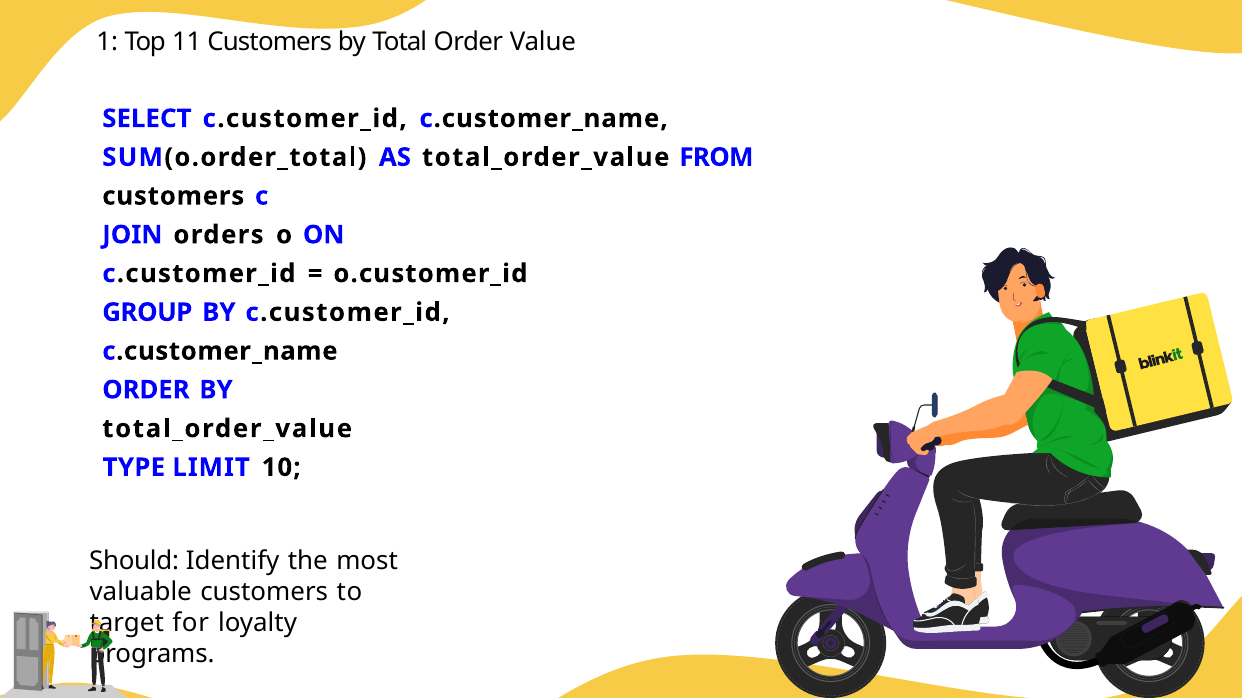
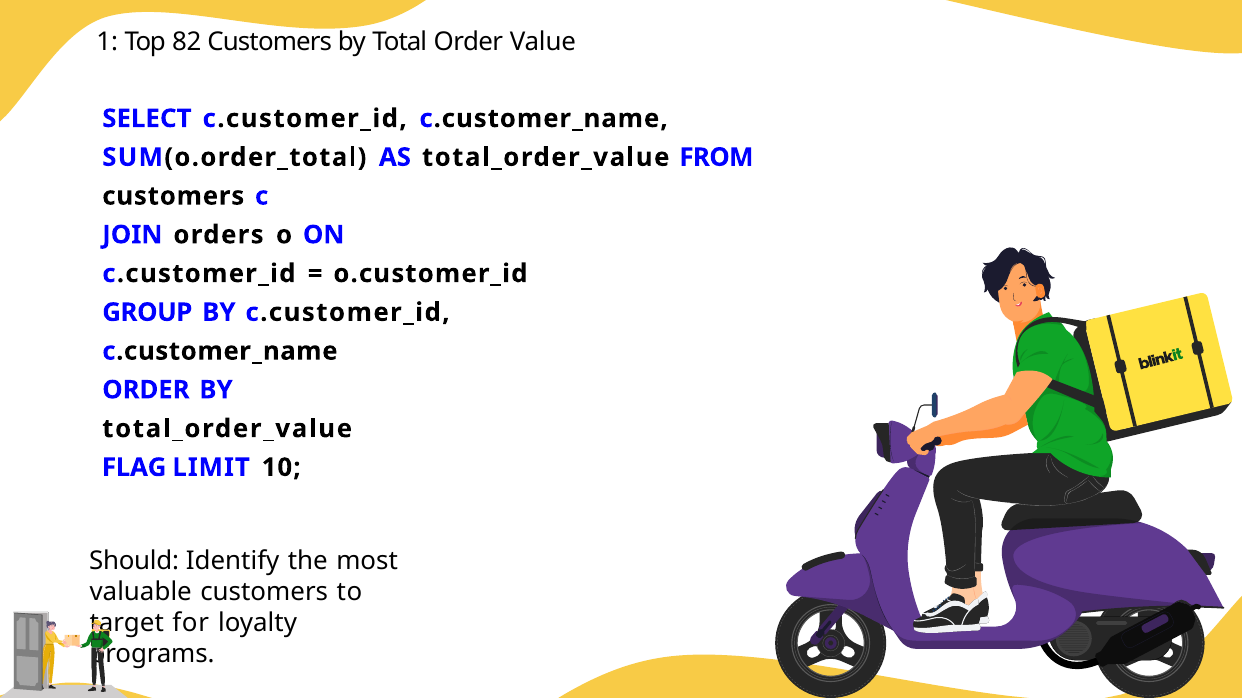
11: 11 -> 82 (187, 42)
TYPE: TYPE -> FLAG (134, 468)
